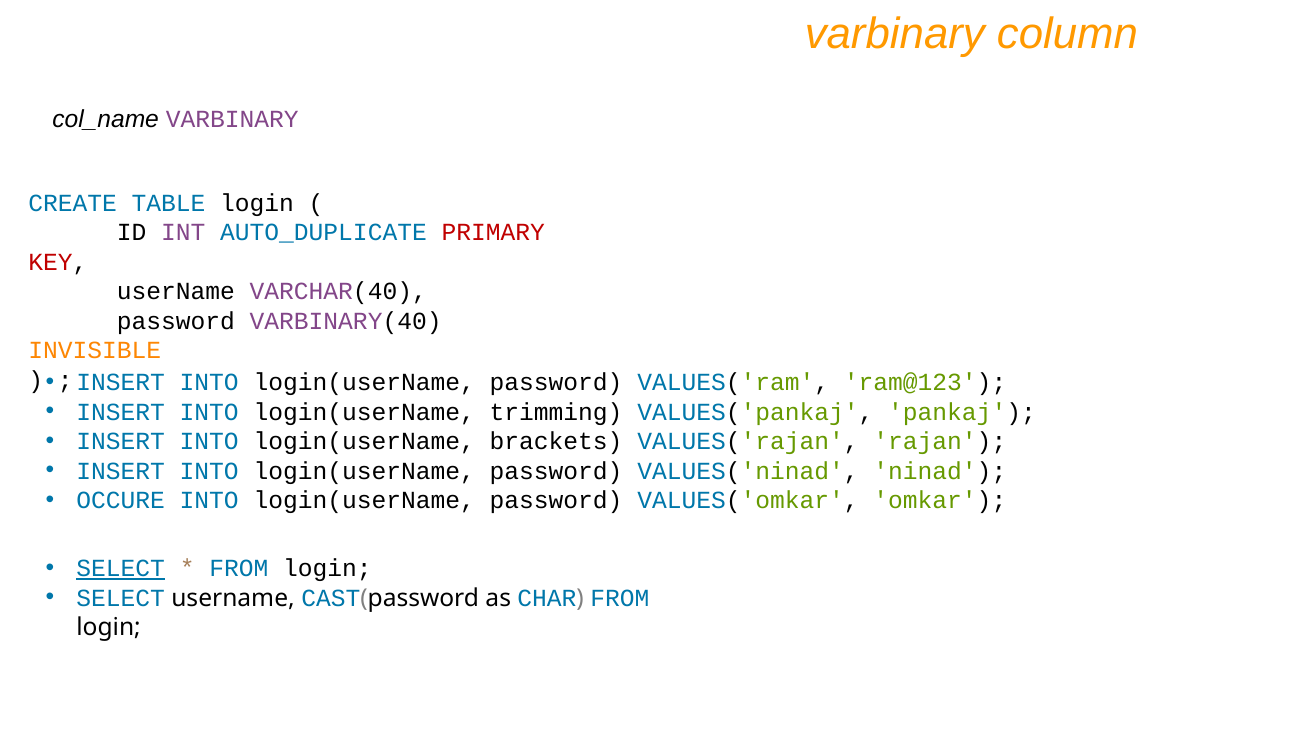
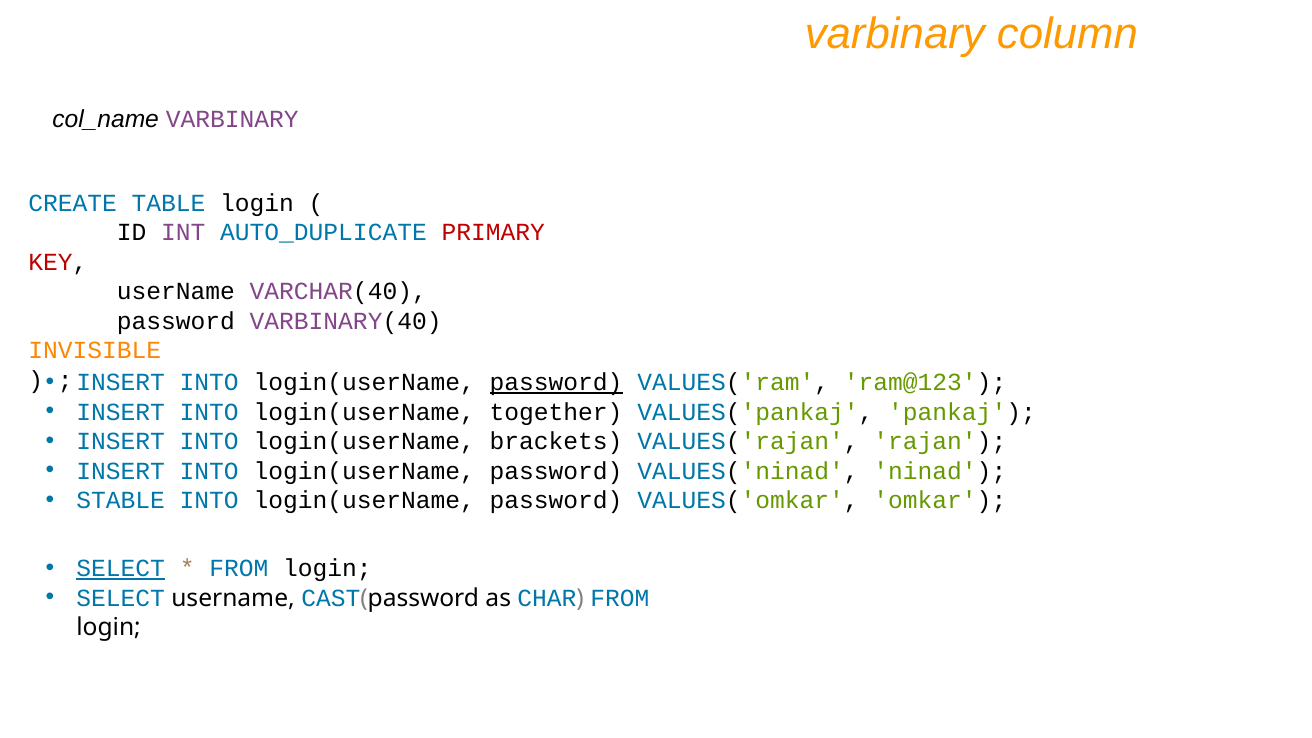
password underline: none -> present (556, 383)
trimming: trimming -> together (556, 412)
OCCURE: OCCURE -> STABLE (121, 501)
